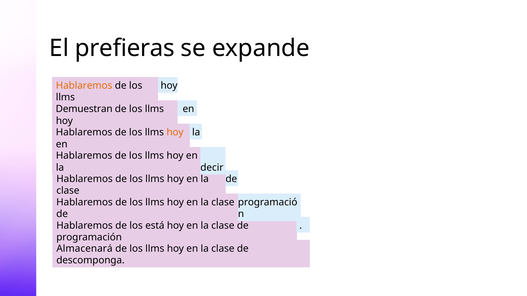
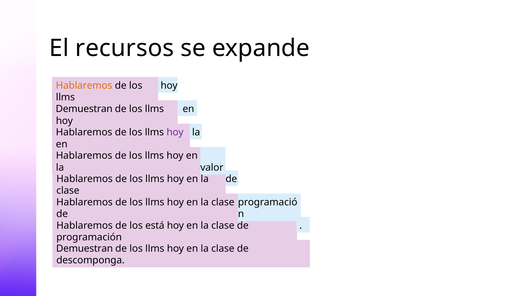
prefieras: prefieras -> recursos (125, 48)
hoy colour: orange -> purple (175, 132)
decir: decir -> valor (212, 168)
Almacenará: Almacenará -> Demuestran (85, 249)
